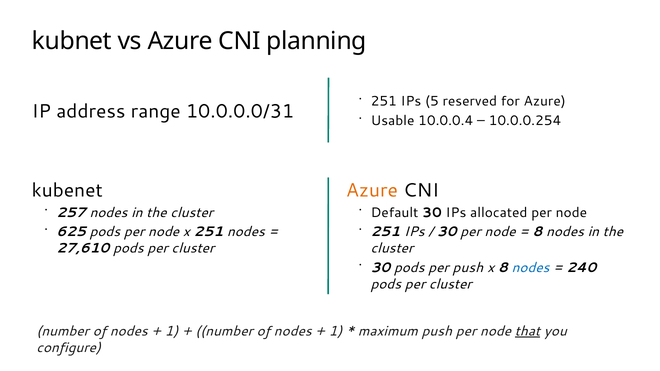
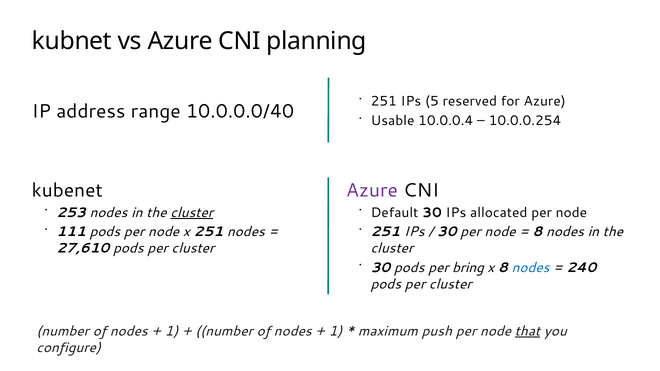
10.0.0.0/31: 10.0.0.0/31 -> 10.0.0.0/40 (240, 111)
Azure colour: orange -> purple (372, 190)
257: 257 -> 253 (71, 213)
cluster underline: none -> present (192, 213)
625: 625 -> 111 (71, 232)
per push: push -> bring (468, 268)
